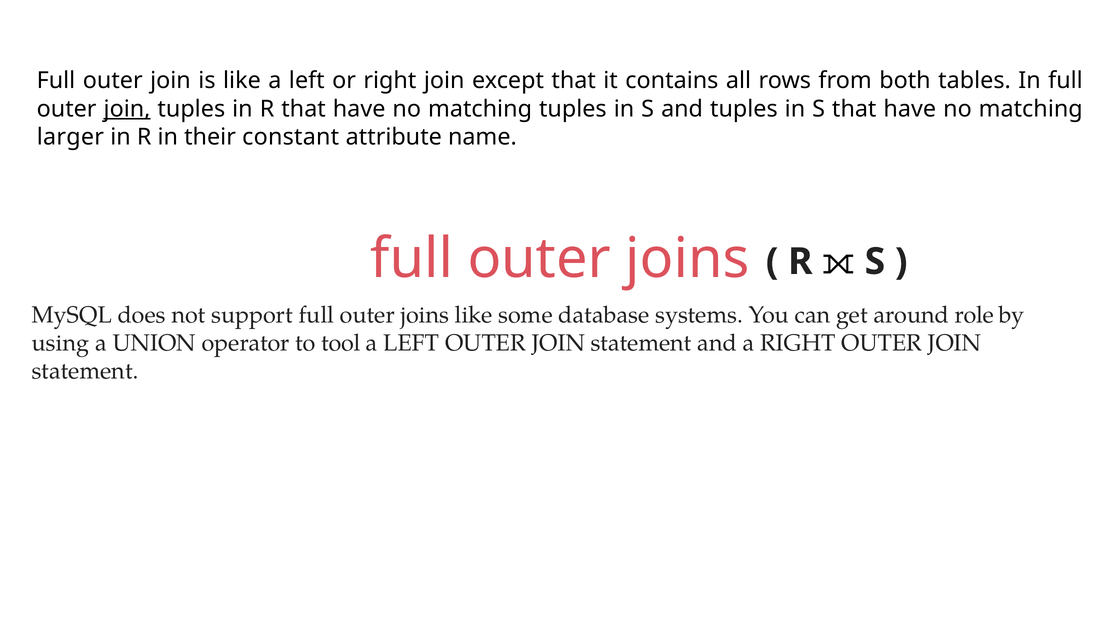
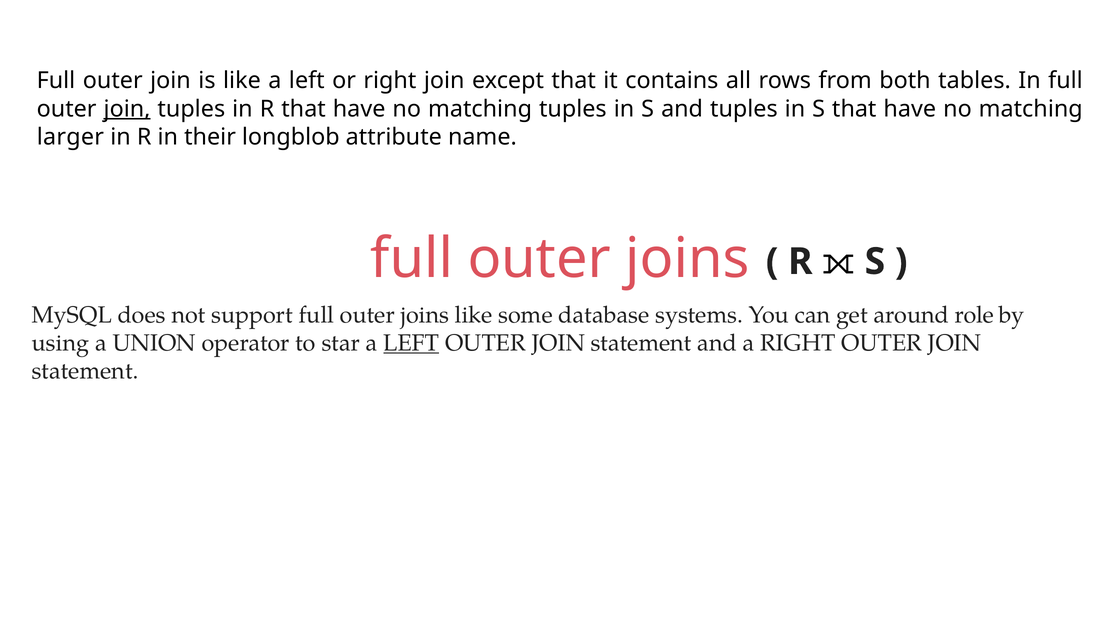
constant: constant -> longblob (291, 137)
tool: tool -> star (341, 343)
LEFT underline: none -> present (411, 343)
